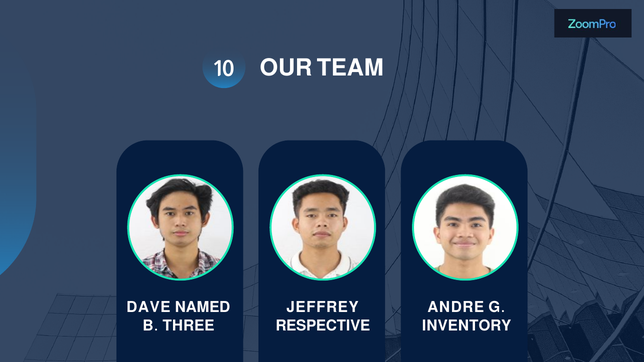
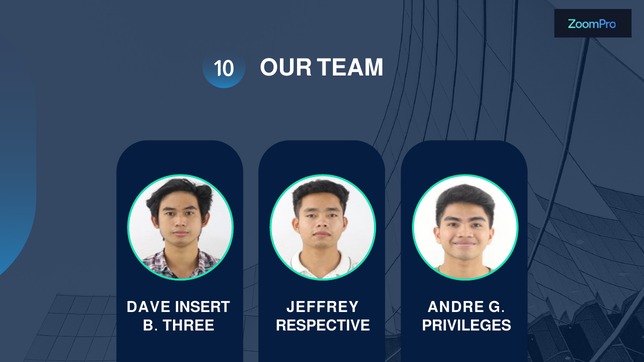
NAMED: NAMED -> INSERT (202, 308)
INVENTORY: INVENTORY -> PRIVILEGES (467, 326)
